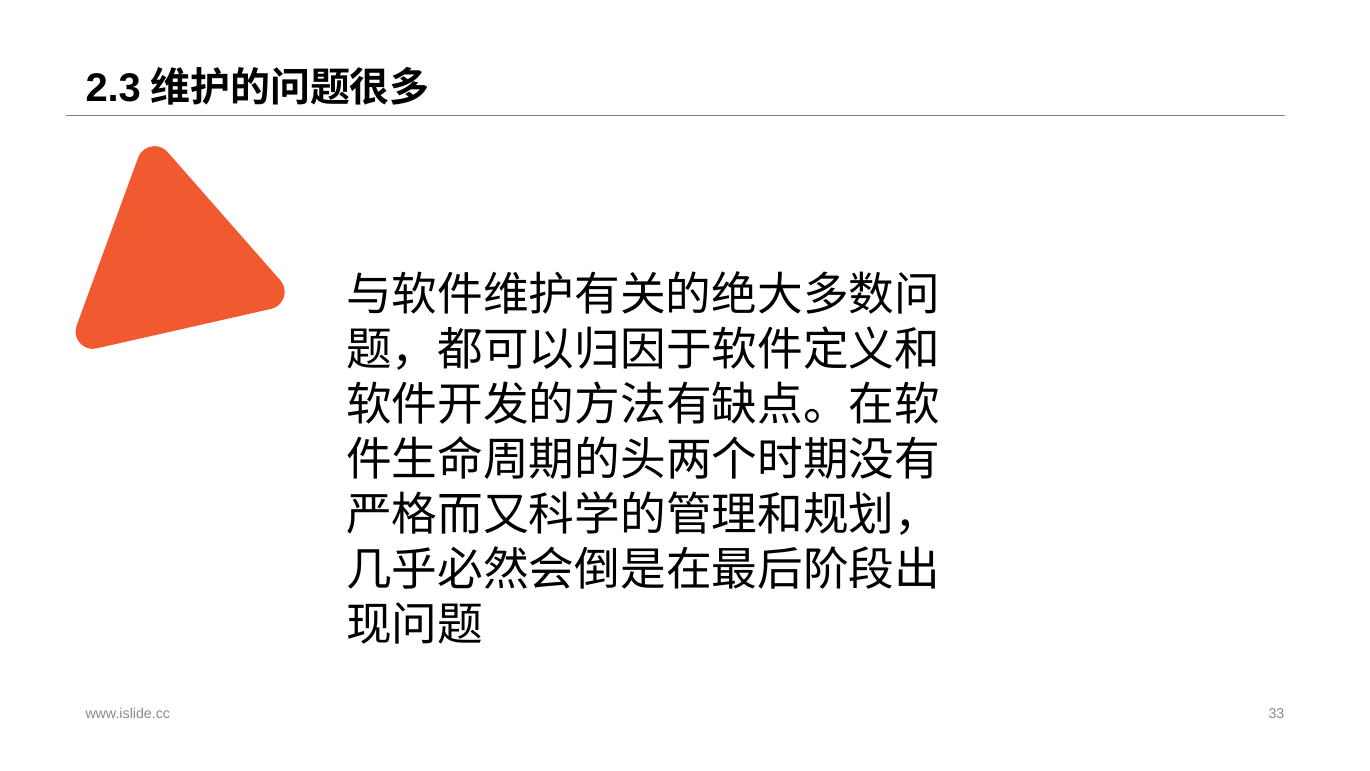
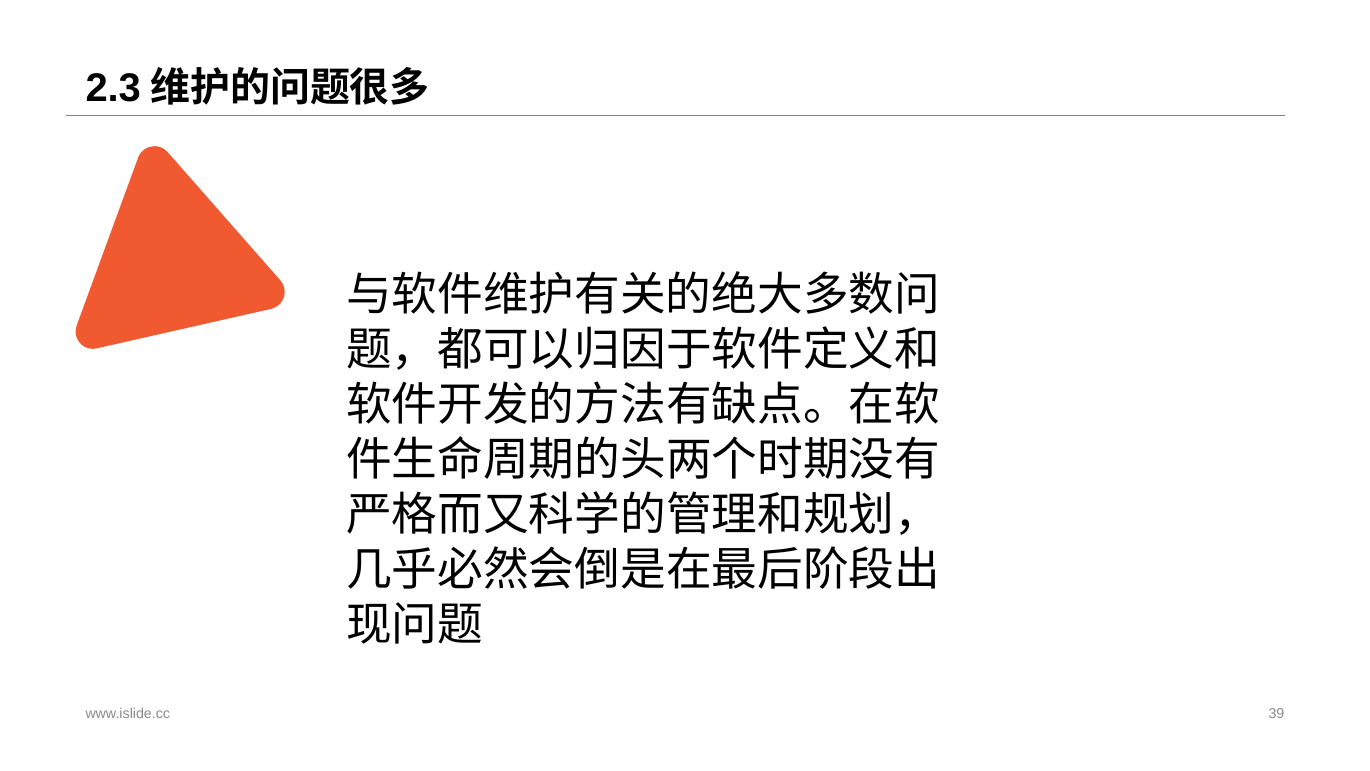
33: 33 -> 39 (1276, 714)
